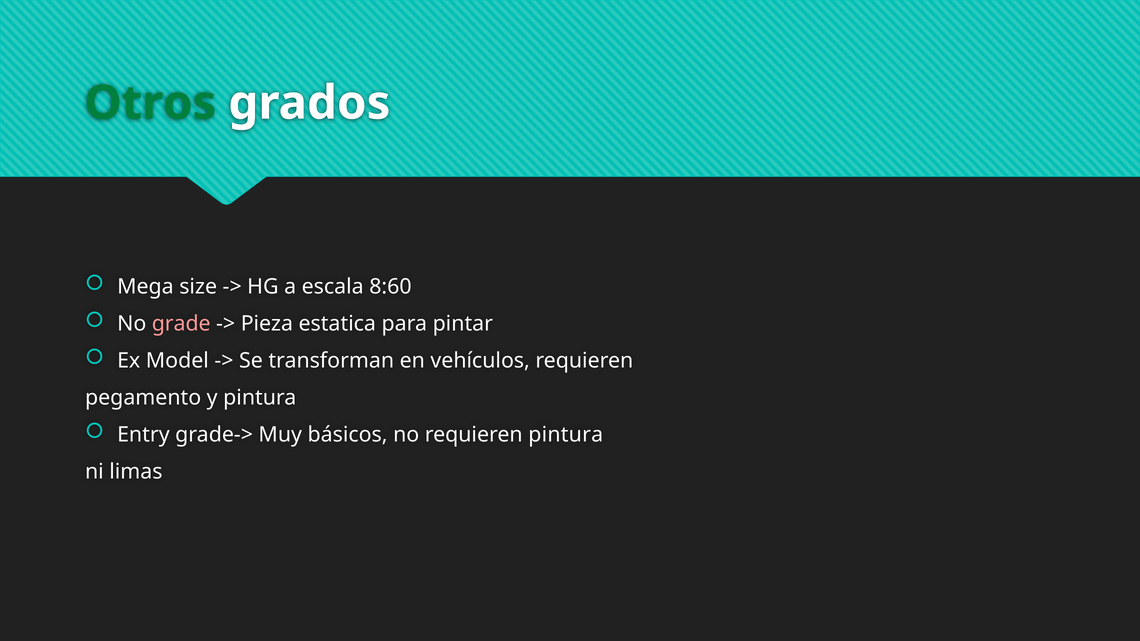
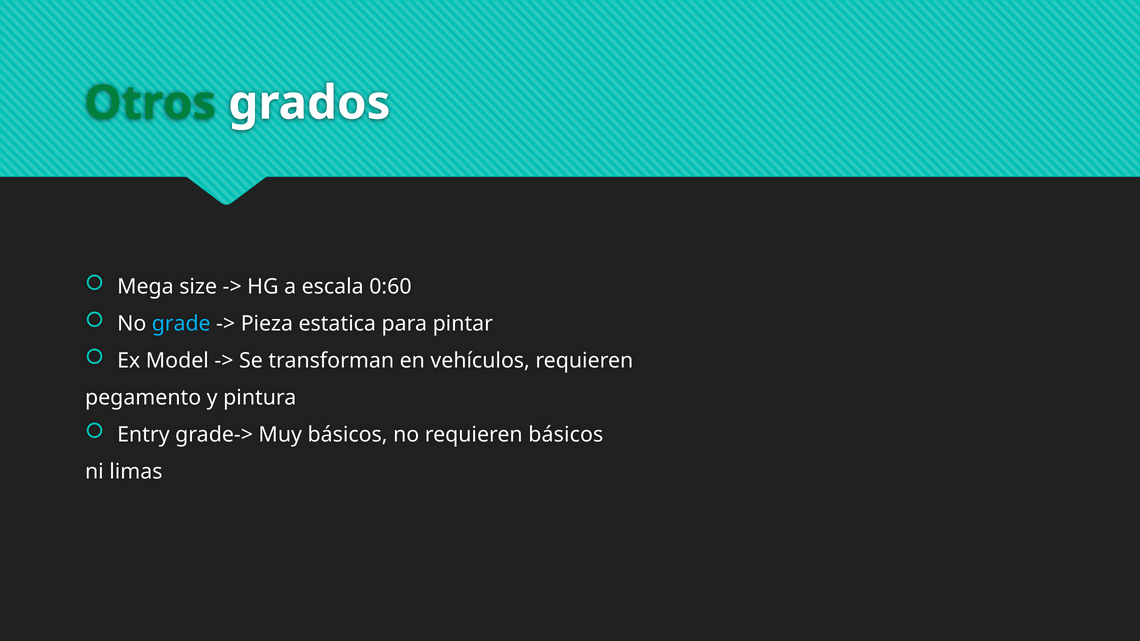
8:60: 8:60 -> 0:60 (390, 287)
grade colour: pink -> light blue (181, 324)
requieren pintura: pintura -> básicos (566, 435)
